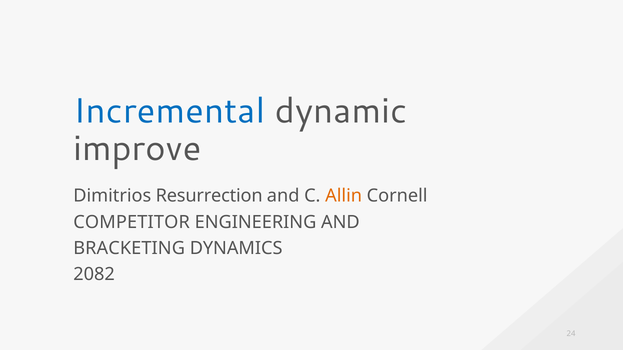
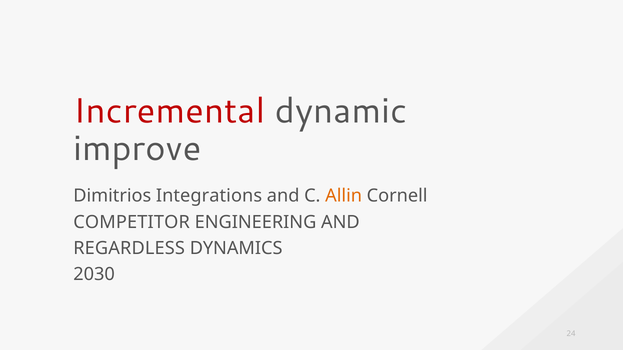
Incremental colour: blue -> red (169, 111)
Resurrection: Resurrection -> Integrations (209, 196)
BRACKETING: BRACKETING -> REGARDLESS (129, 249)
2082: 2082 -> 2030 (94, 275)
